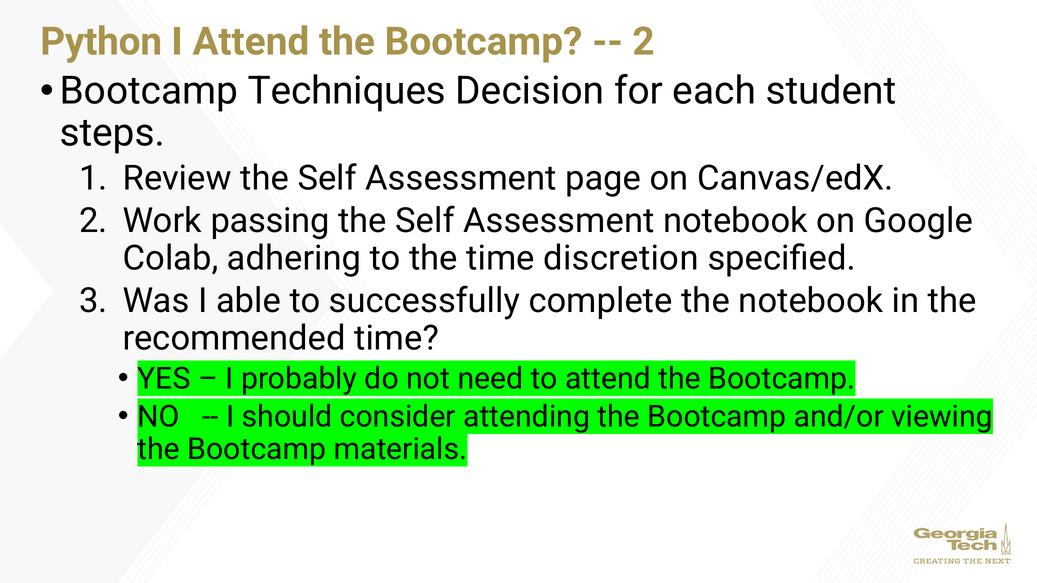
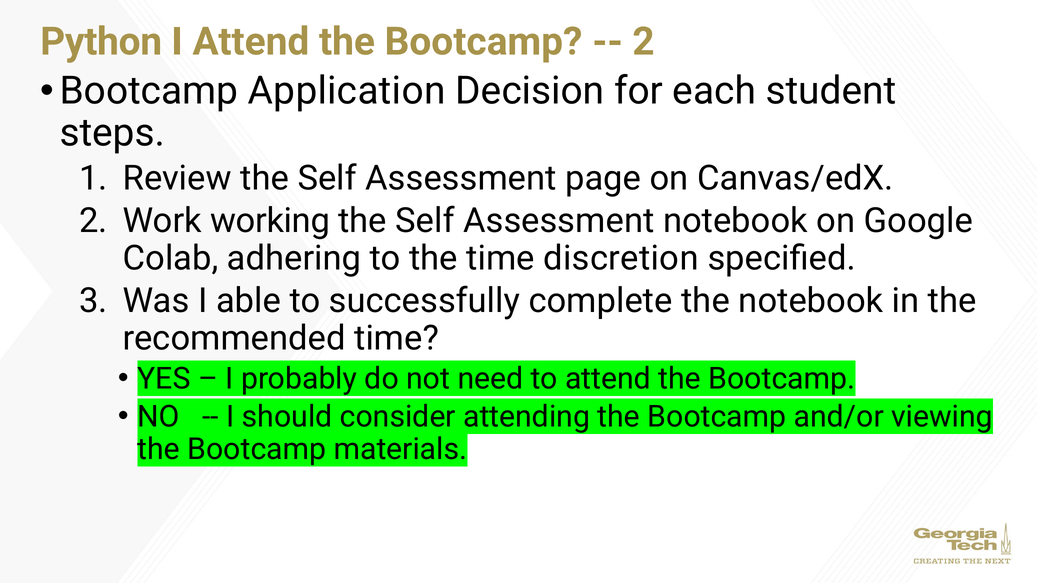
Techniques: Techniques -> Application (347, 91)
passing: passing -> working (270, 221)
